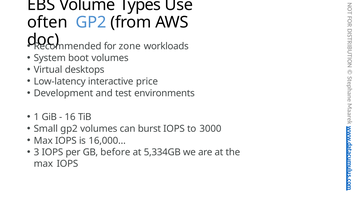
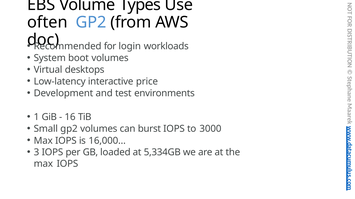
zone: zone -> login (130, 46)
before: before -> loaded (115, 153)
